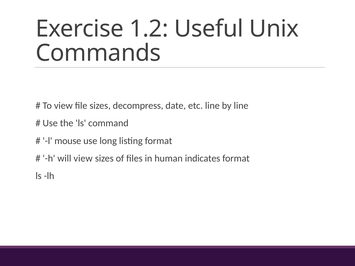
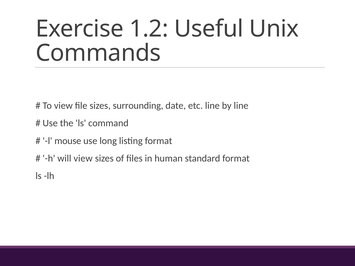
decompress: decompress -> surrounding (138, 106)
indicates: indicates -> standard (203, 158)
